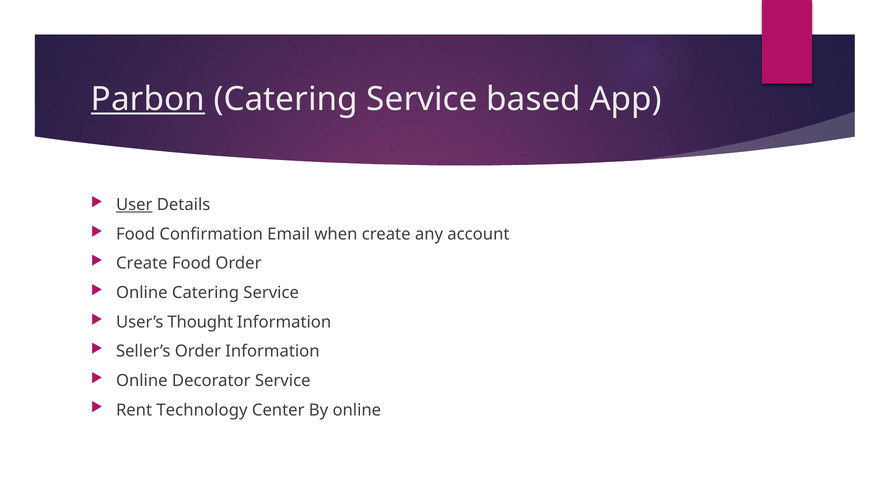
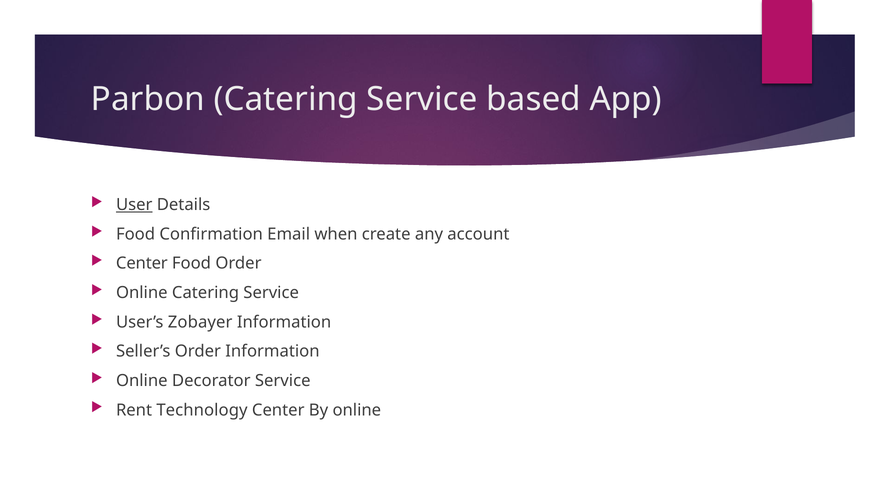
Parbon underline: present -> none (148, 99)
Create: Create -> Center (142, 263)
Thought: Thought -> Zobayer (200, 322)
